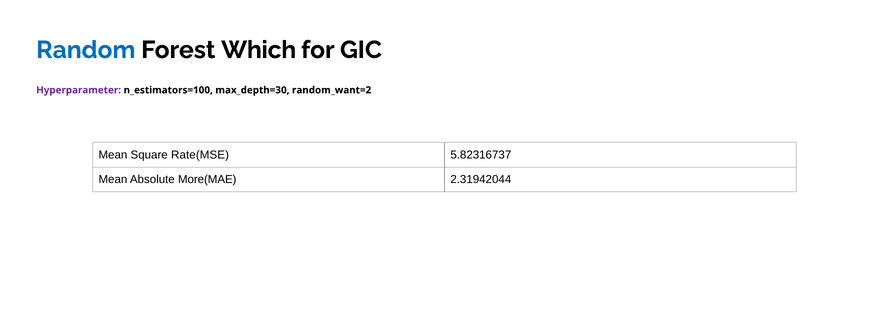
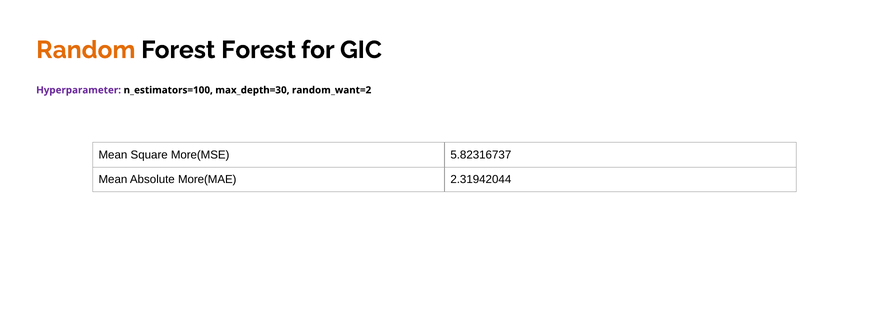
Random colour: blue -> orange (86, 50)
Forest Which: Which -> Forest (259, 50)
Rate(MSE: Rate(MSE -> More(MSE (200, 155)
